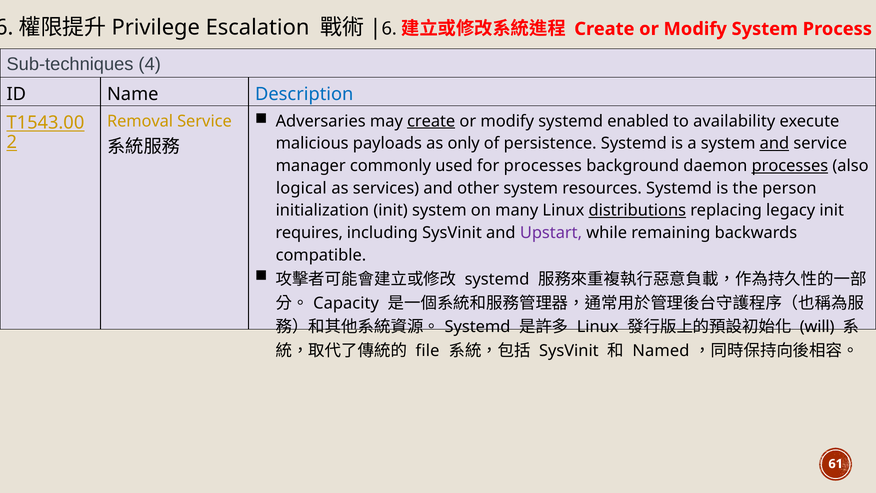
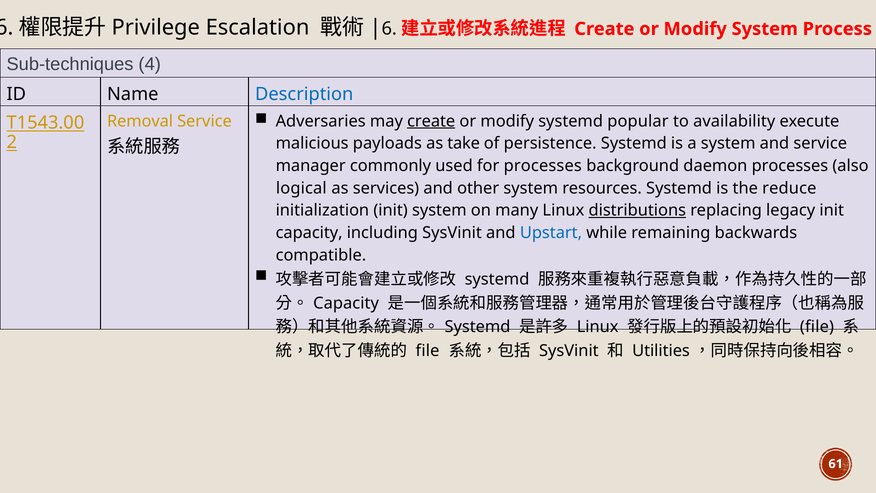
enabled: enabled -> popular (638, 121)
only: only -> take (464, 143)
and underline: present -> none (774, 143)
processes underline: present -> none (790, 166)
person: person -> reduce (789, 188)
requires: requires -> capacity (309, 233)
Upstart colour: purple -> blue (551, 233)
will: will -> file (817, 327)
Named: Named -> Utilities (661, 351)
